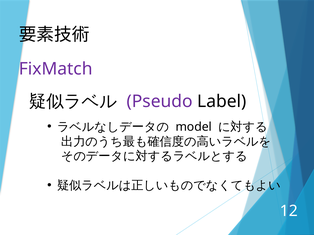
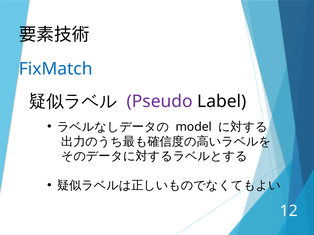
FixMatch colour: purple -> blue (56, 69)
